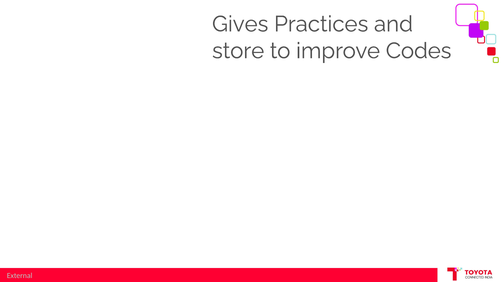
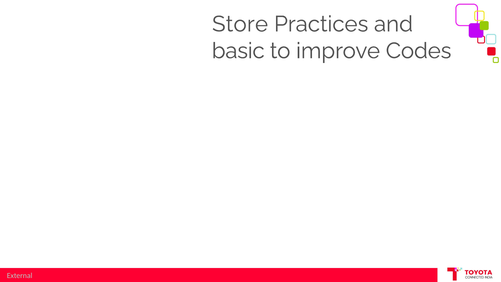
Gives: Gives -> Store (240, 24)
store: store -> basic (238, 51)
